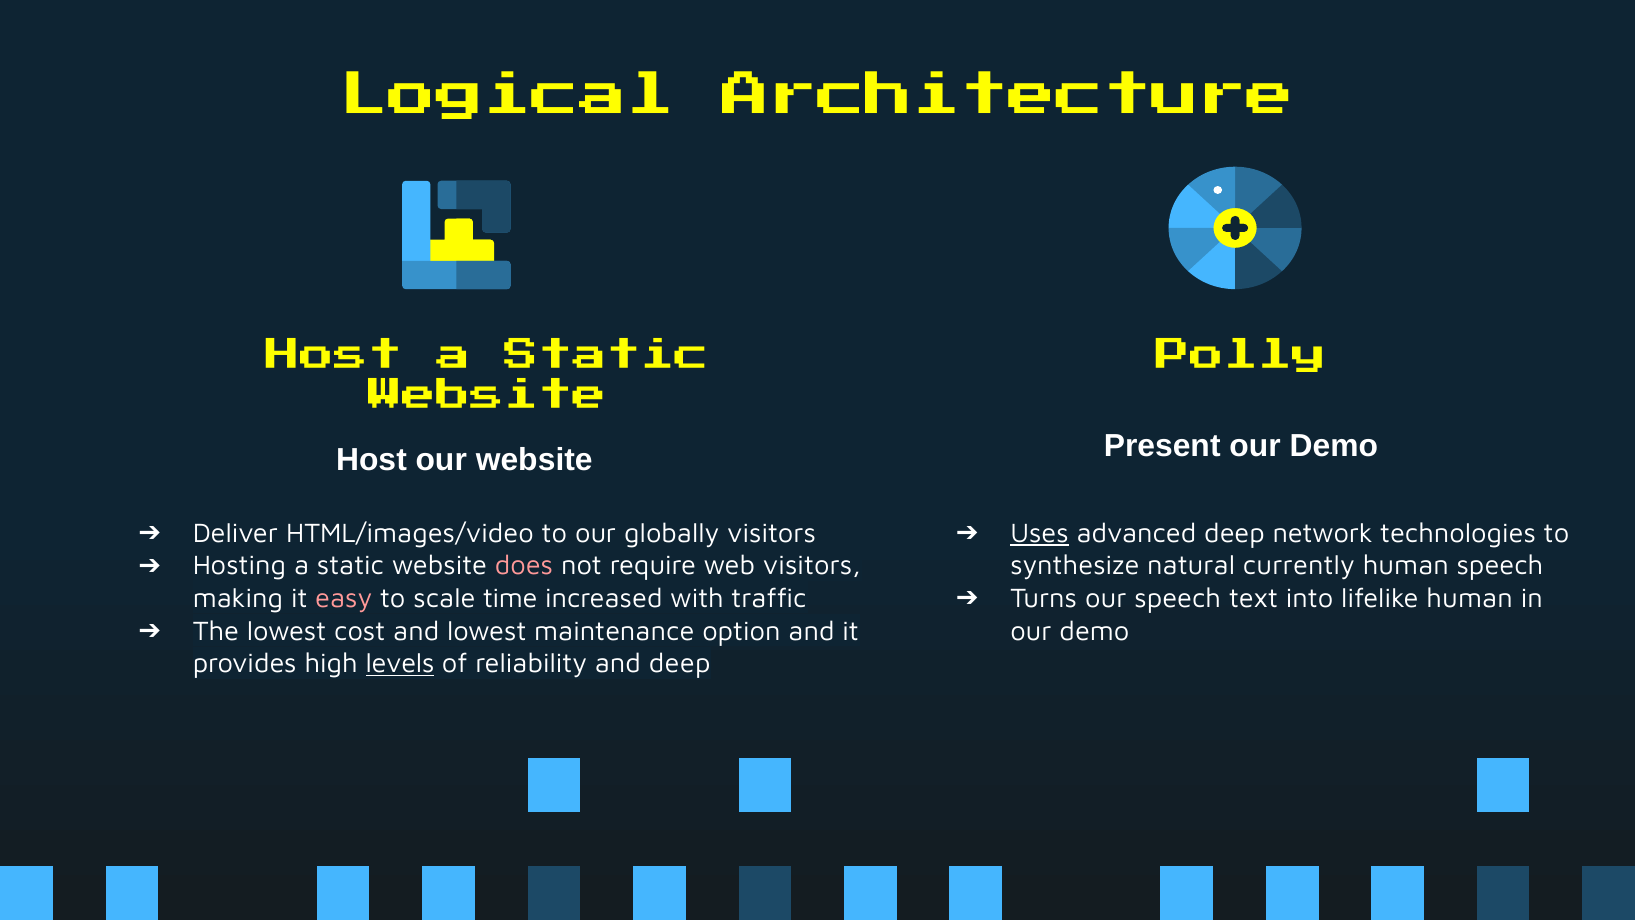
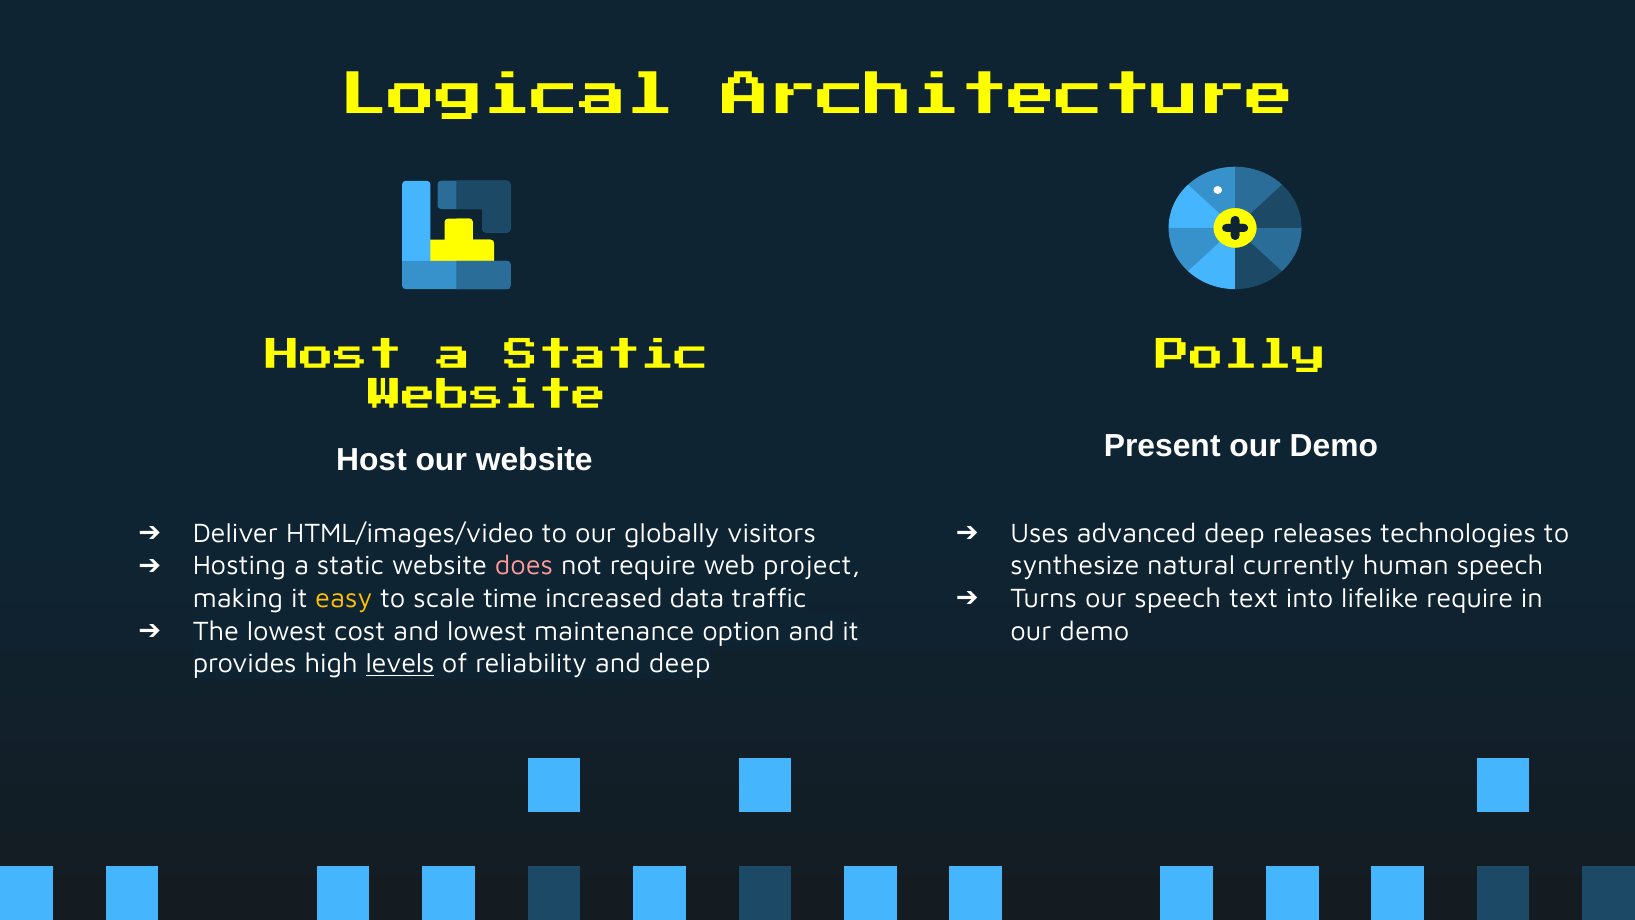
Uses underline: present -> none (1040, 533)
network: network -> releases (1323, 533)
web visitors: visitors -> project (812, 566)
lifelike human: human -> require (1470, 598)
easy colour: pink -> yellow (344, 598)
with: with -> data (697, 598)
